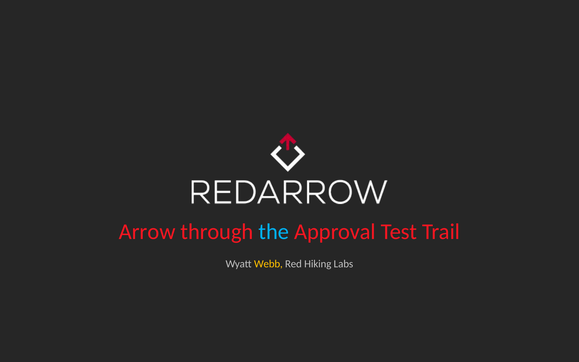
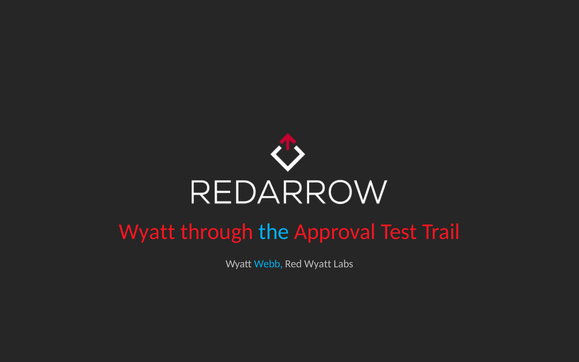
Arrow: Arrow -> Wyatt (147, 232)
Webb colour: yellow -> light blue (268, 264)
Red Hiking: Hiking -> Wyatt (318, 264)
